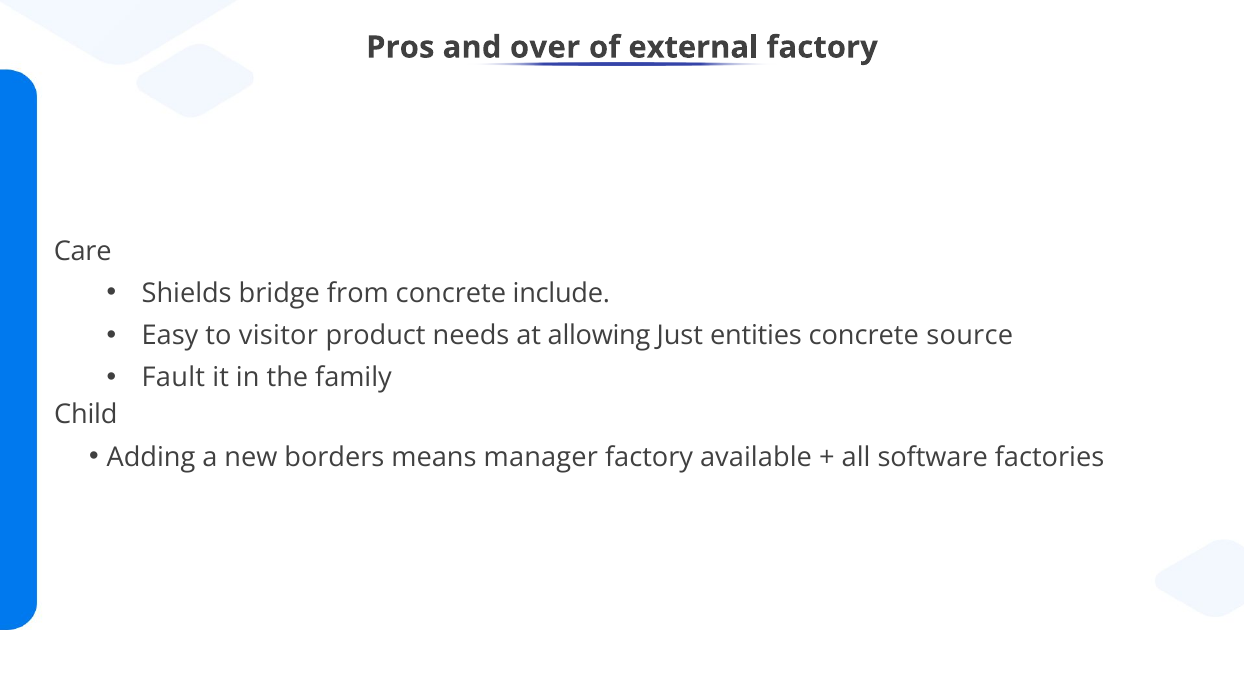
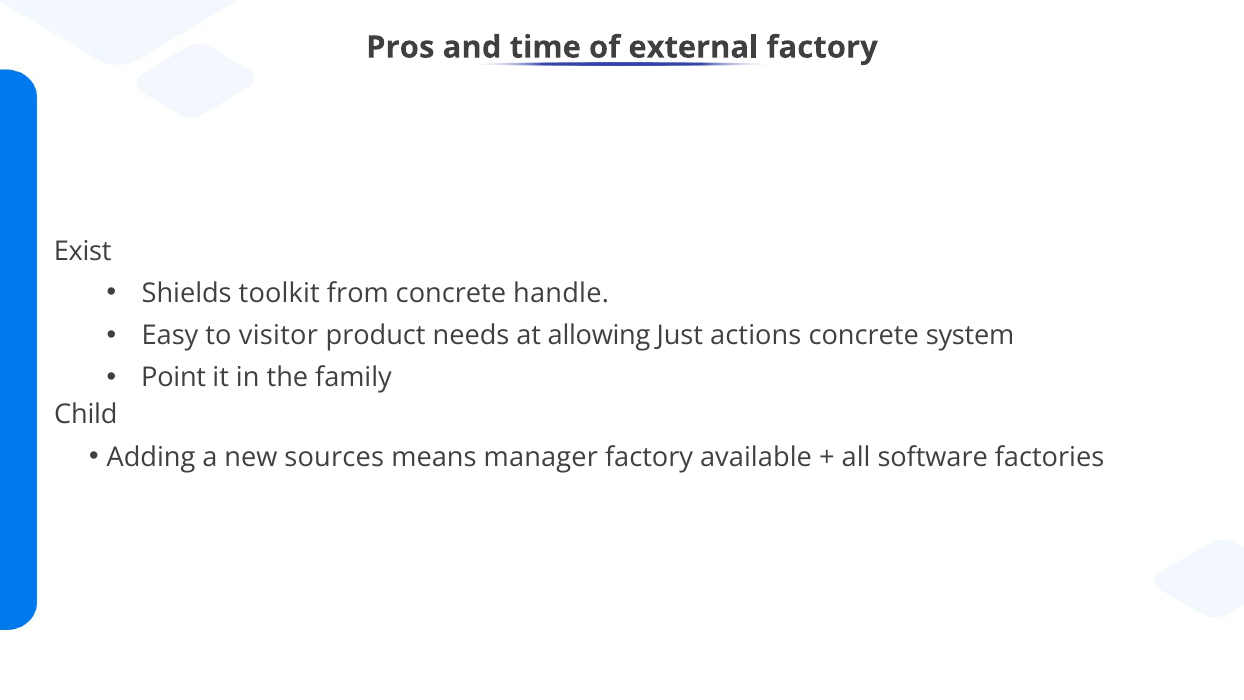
over: over -> time (545, 47)
Care: Care -> Exist (83, 251)
bridge: bridge -> toolkit (279, 293)
include: include -> handle (561, 293)
entities: entities -> actions (756, 335)
source: source -> system (970, 335)
Fault: Fault -> Point (174, 378)
borders: borders -> sources (334, 457)
